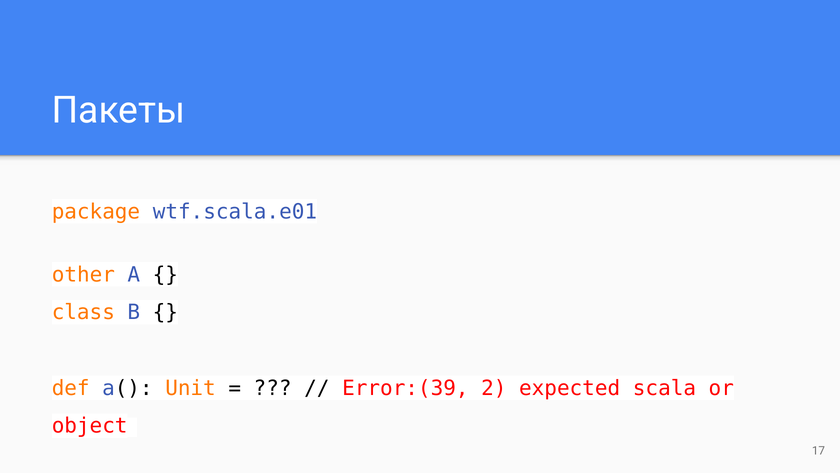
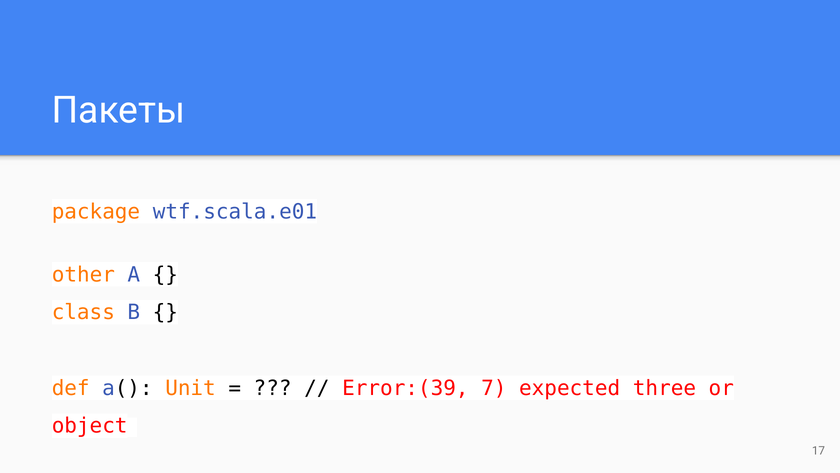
2: 2 -> 7 (494, 388)
scala: scala -> three (664, 388)
